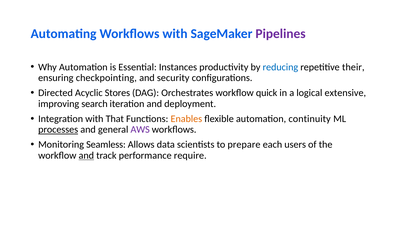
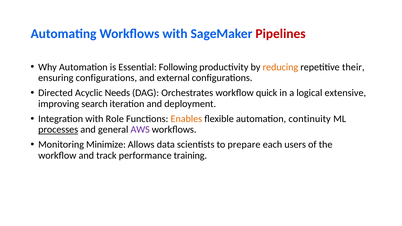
Pipelines colour: purple -> red (281, 34)
Instances: Instances -> Following (178, 67)
reducing colour: blue -> orange (280, 67)
ensuring checkpointing: checkpointing -> configurations (106, 78)
security: security -> external (173, 78)
Stores: Stores -> Needs (117, 93)
That: That -> Role (115, 119)
Seamless: Seamless -> Minimize (106, 145)
and underline: present -> none (86, 156)
require: require -> training (190, 156)
